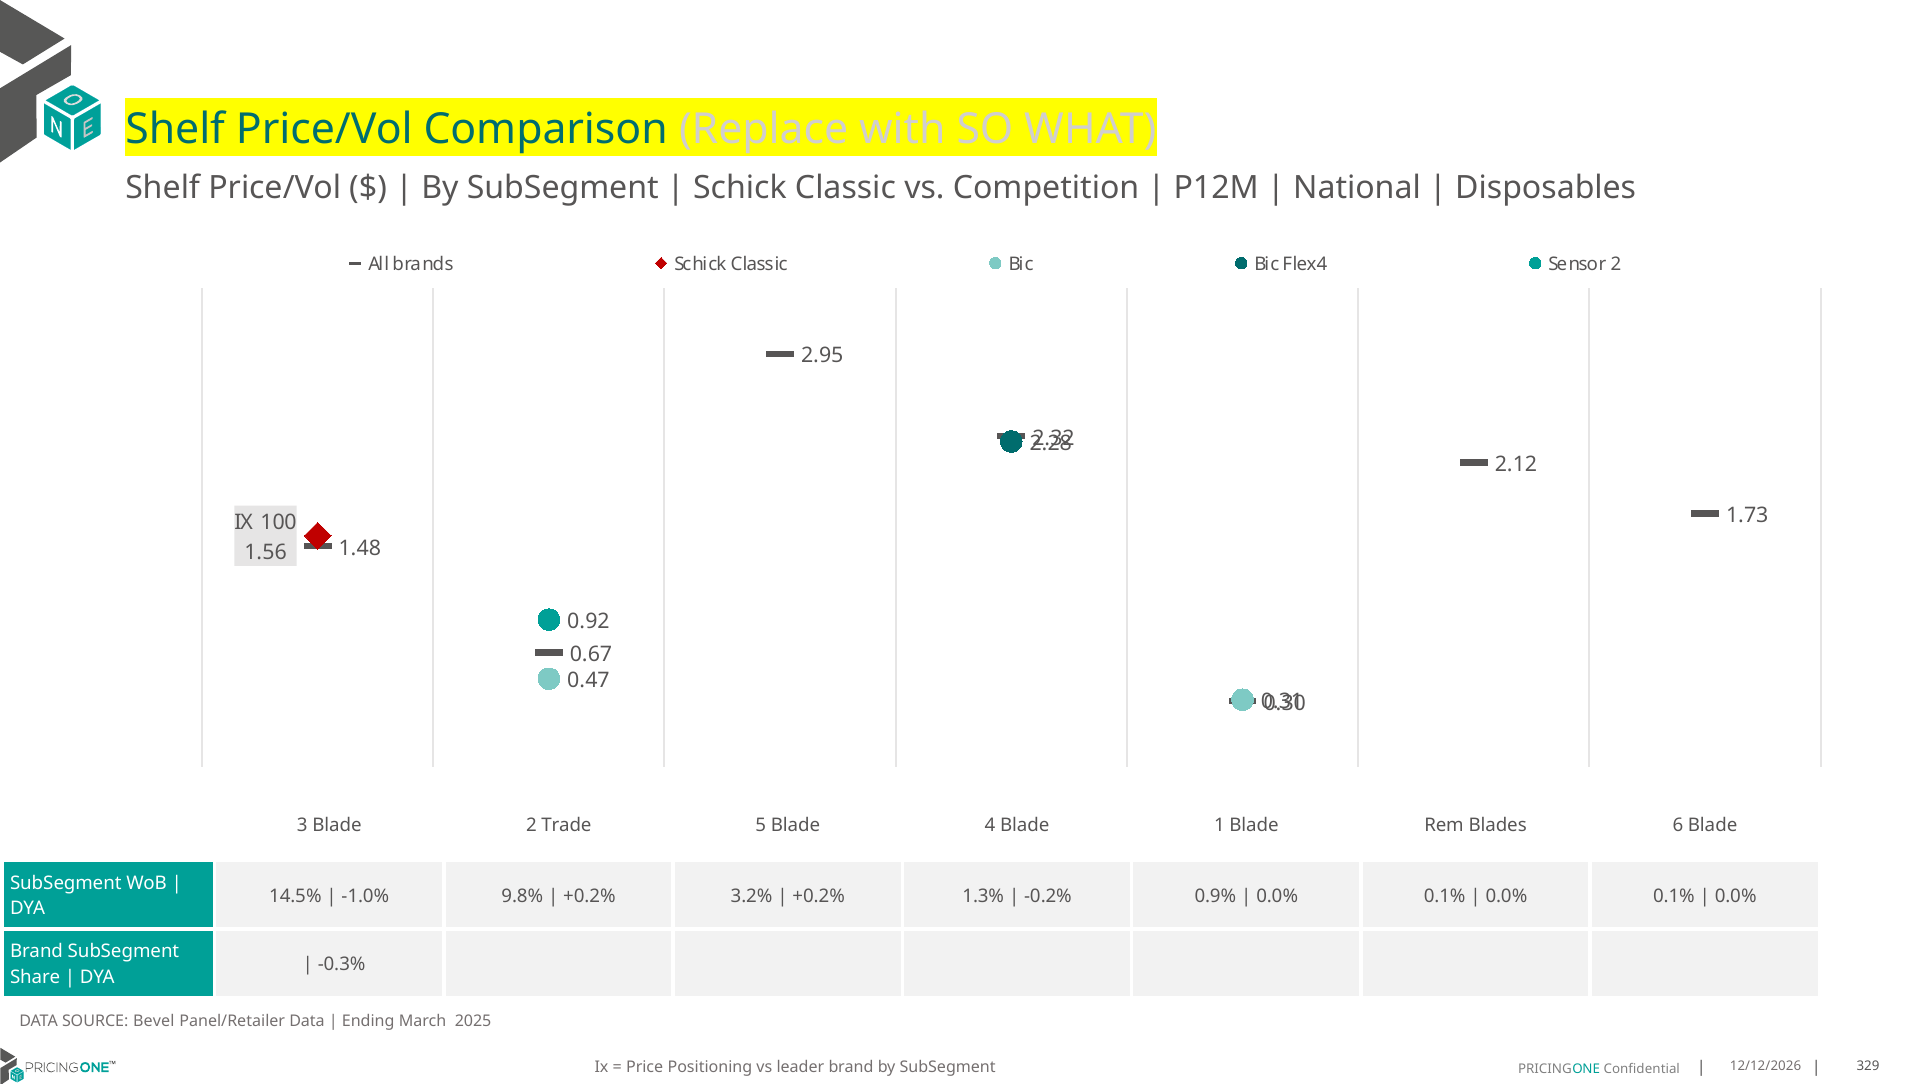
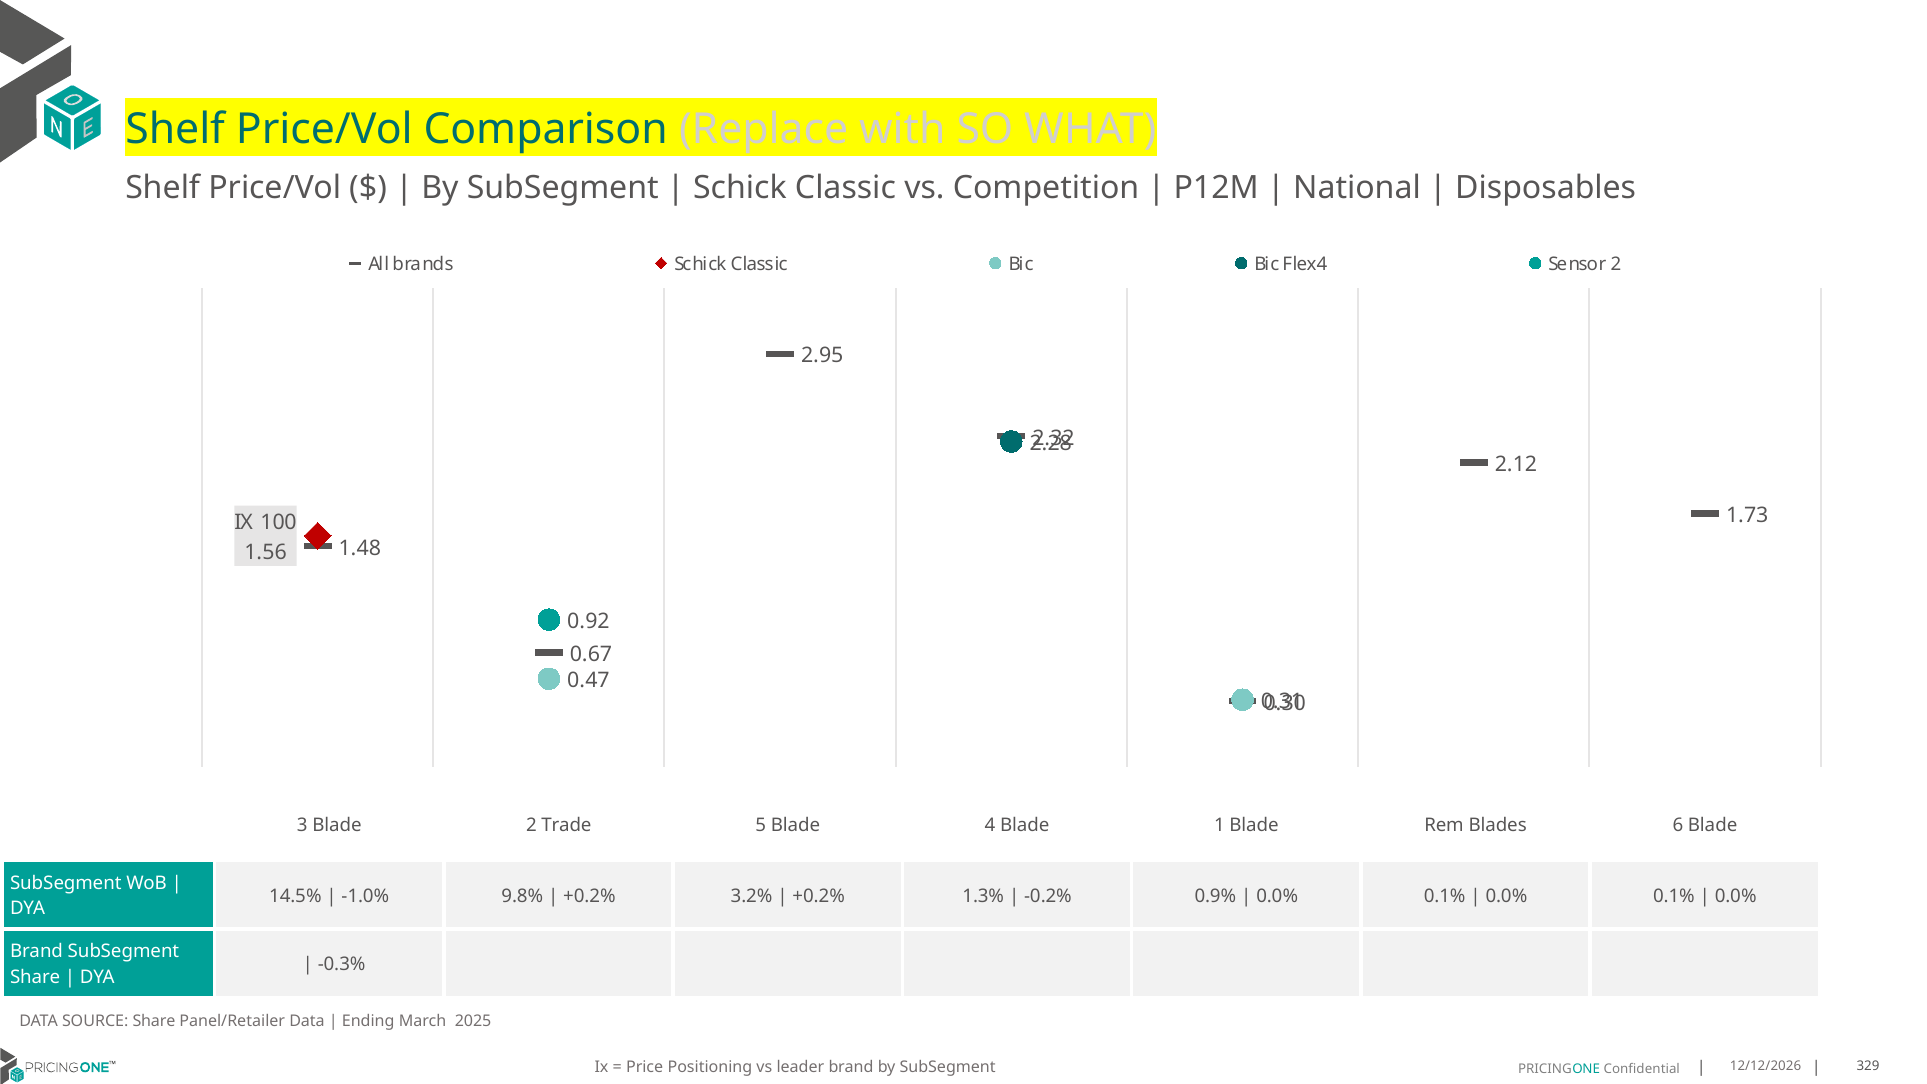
SOURCE Bevel: Bevel -> Share (154, 1021)
